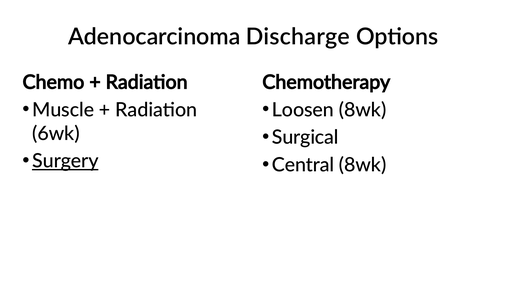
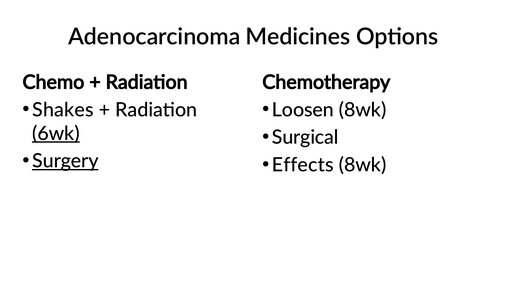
Discharge: Discharge -> Medicines (298, 37)
Muscle: Muscle -> Shakes (63, 110)
6wk underline: none -> present (56, 133)
Central: Central -> Effects (303, 165)
